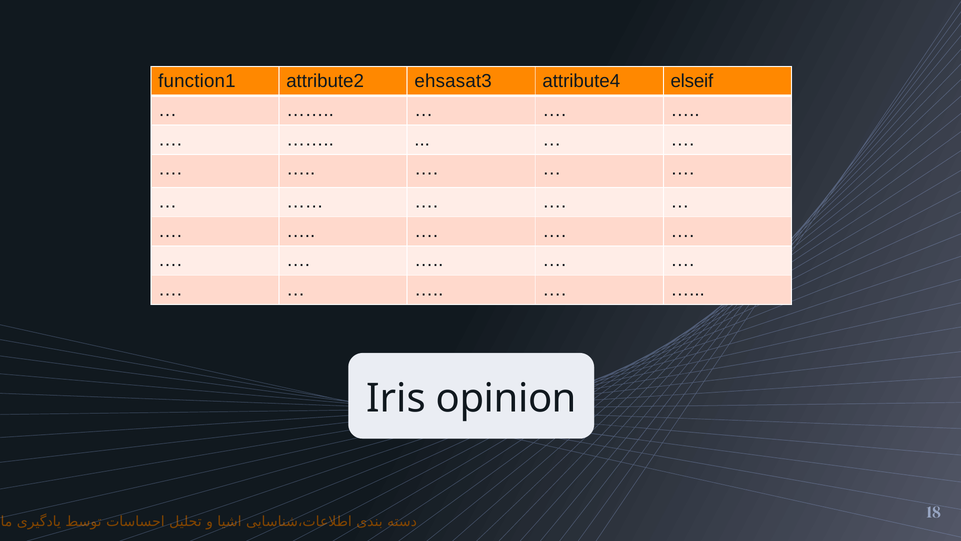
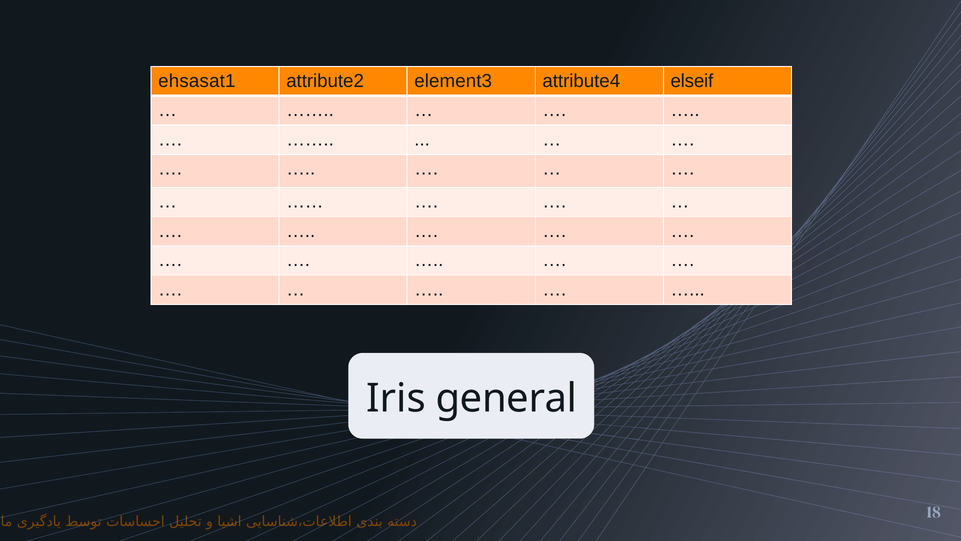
function1: function1 -> ehsasat1 (197, 81)
ehsasat3: ehsasat3 -> element3 (453, 81)
opinion: opinion -> general (506, 398)
